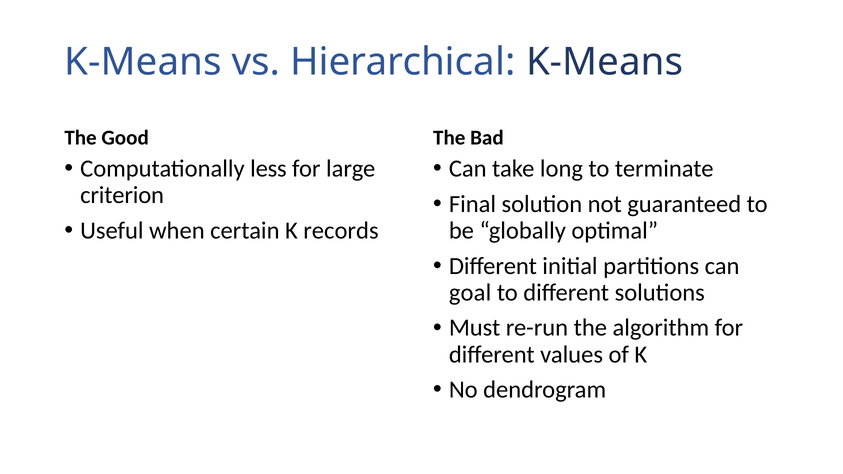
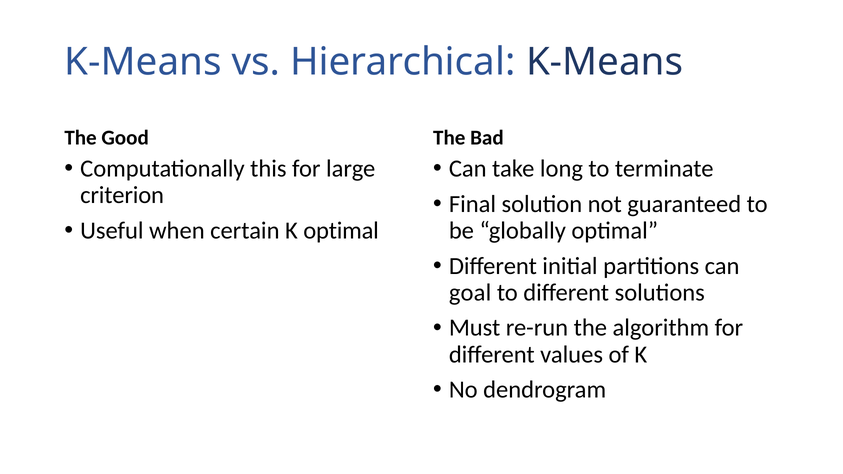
less: less -> this (268, 169)
K records: records -> optimal (341, 231)
